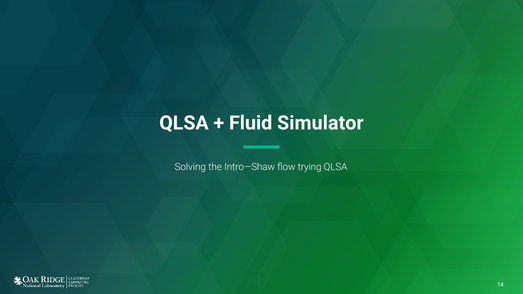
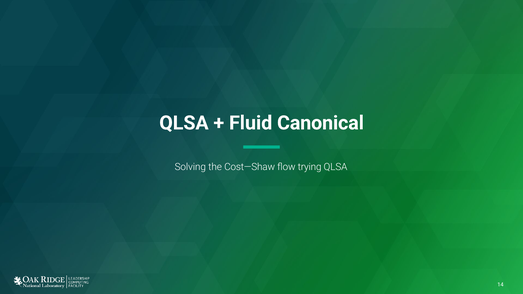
Simulator: Simulator -> Canonical (320, 123)
Intro—Shaw: Intro—Shaw -> Cost—Shaw (250, 167)
